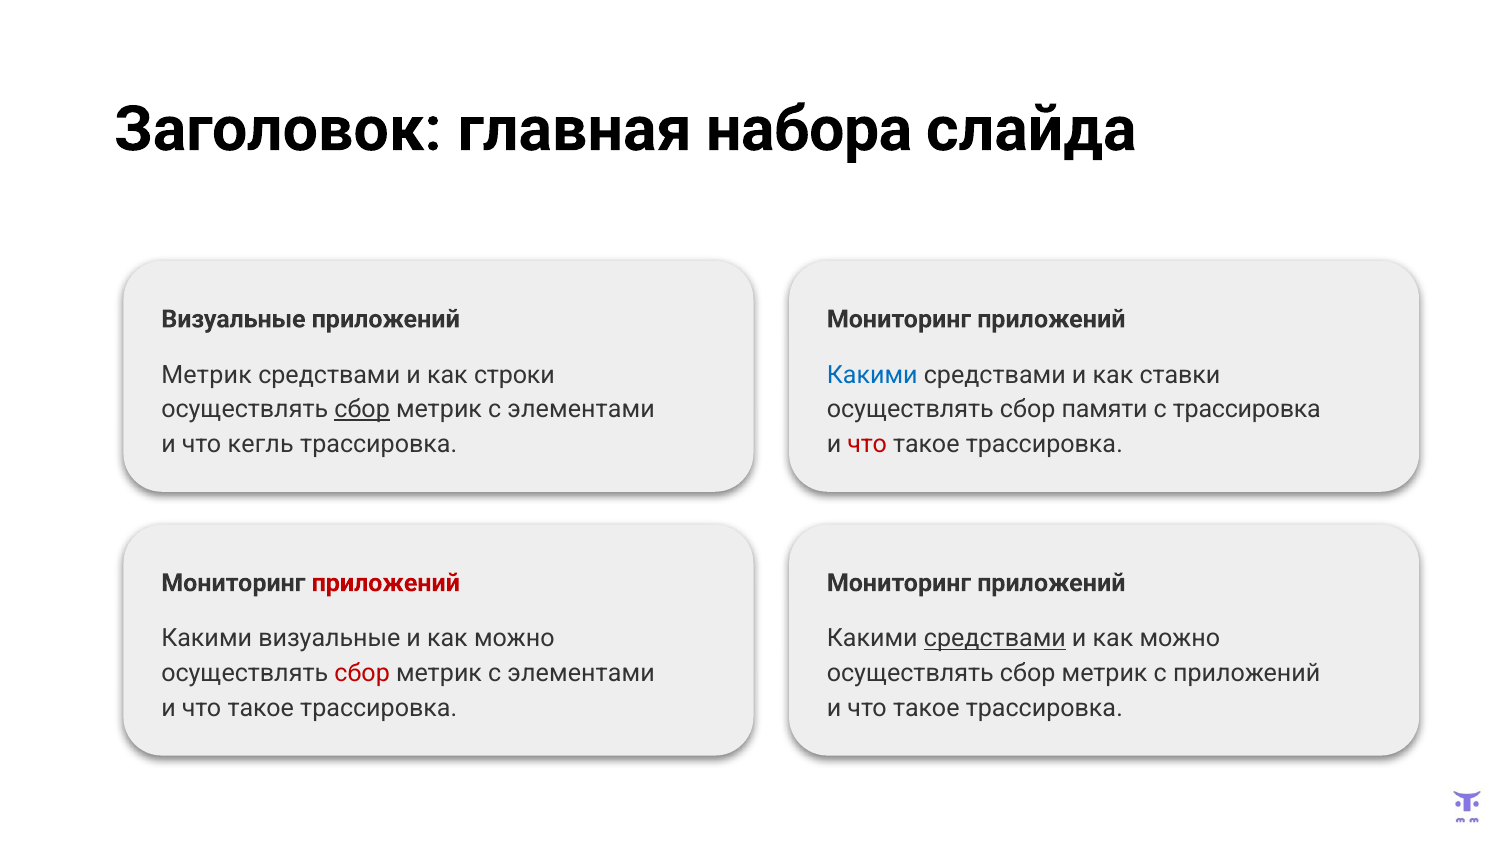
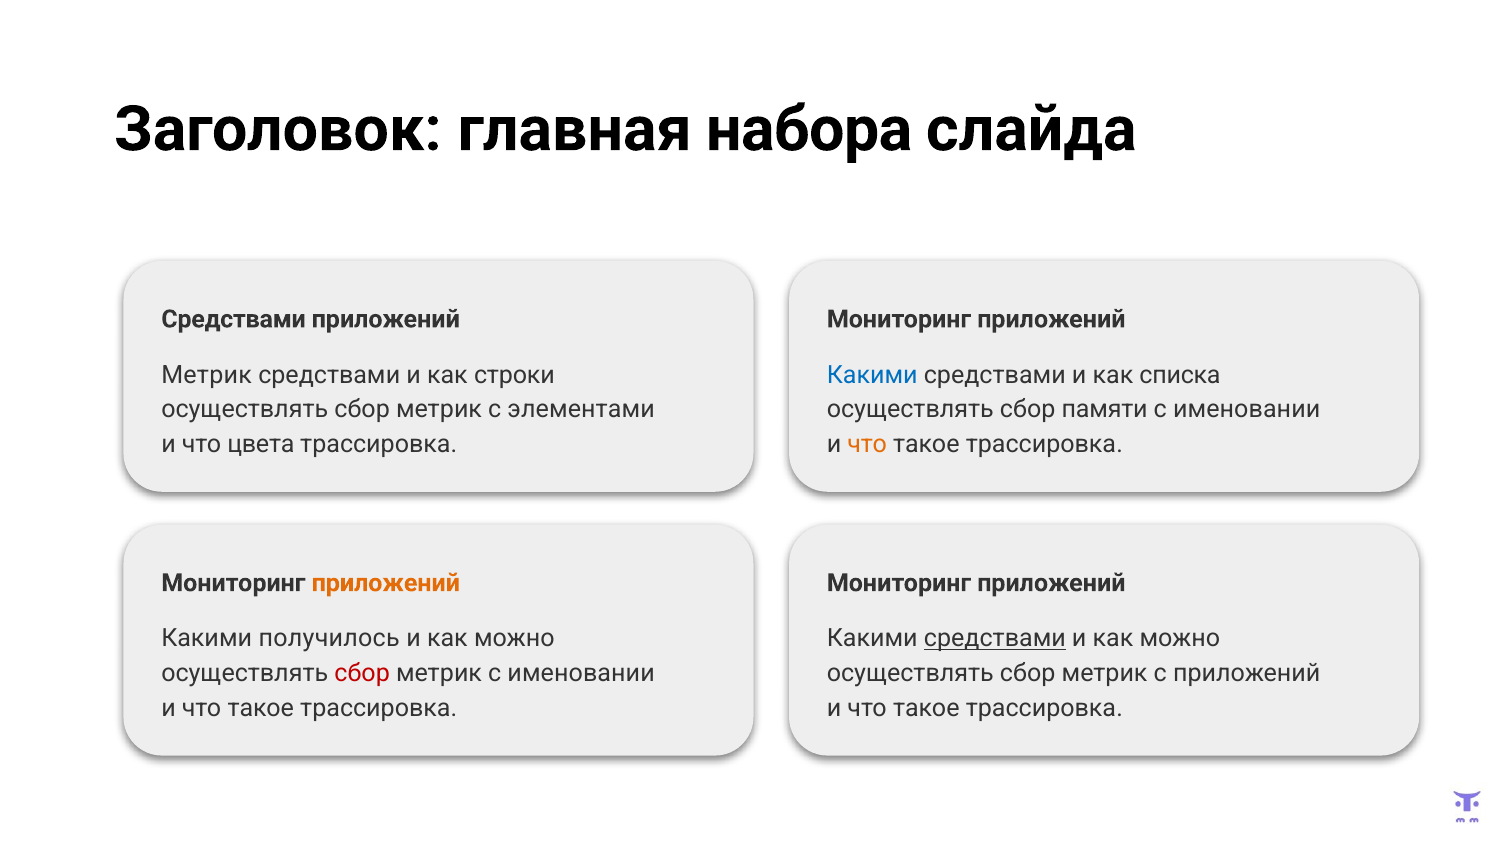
Визуальные: Визуальные -> Средствами (233, 319)
ставки: ставки -> списка (1180, 375)
сбор underline: present -> none (362, 409)
трассировка: трассировка -> именовании (1247, 409)
кегль: кегль -> цвета (261, 444)
что colour: red -> orange (867, 444)
приложений colour: red -> orange (386, 583)
Какими визуальные: визуальные -> получилось (329, 638)
элементами: элементами -> именовании (581, 673)
